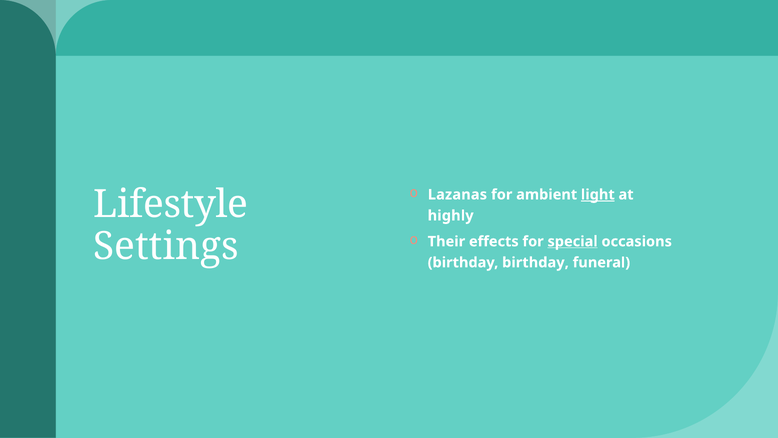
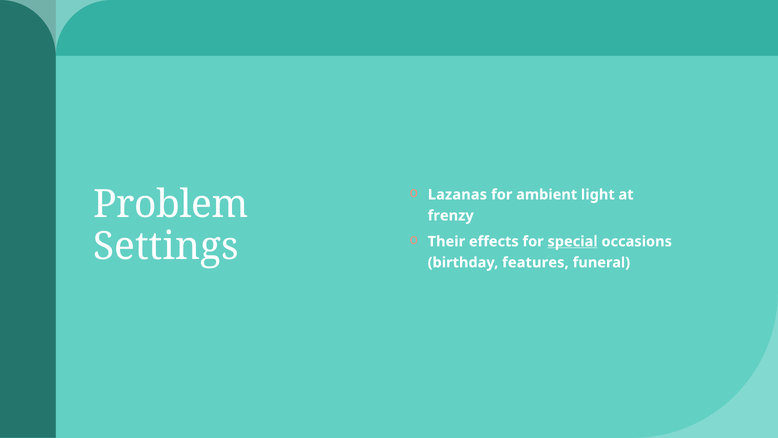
light underline: present -> none (598, 194)
Lifestyle: Lifestyle -> Problem (171, 204)
highly: highly -> frenzy (451, 215)
birthday birthday: birthday -> features (535, 262)
